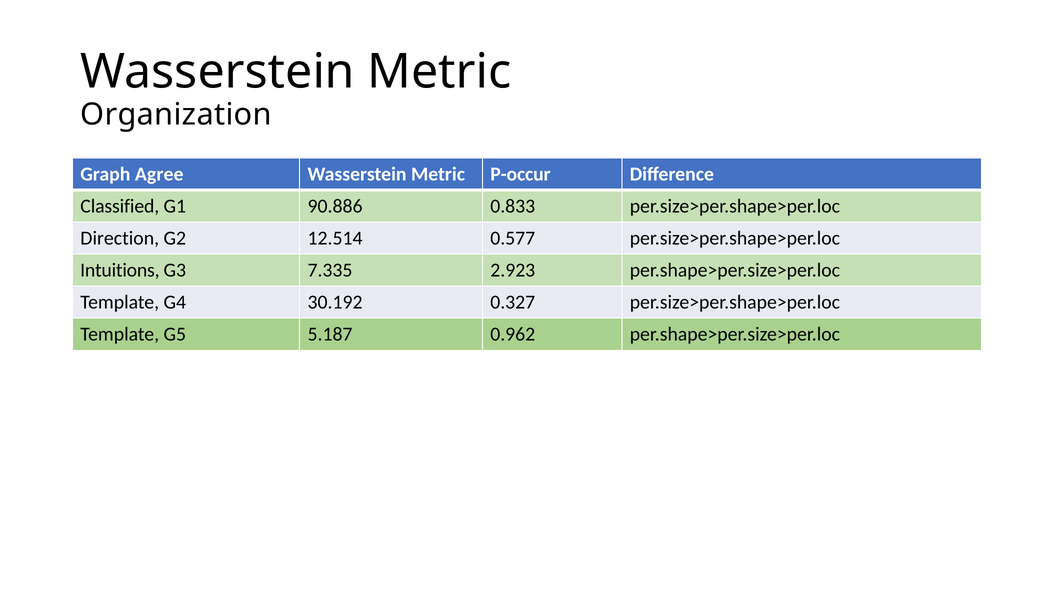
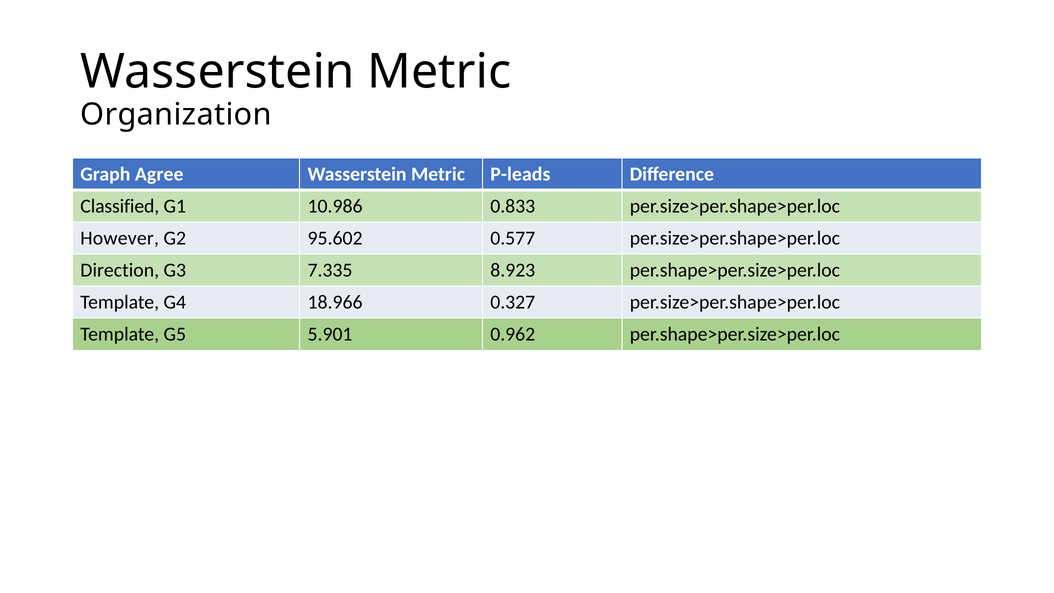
P-occur: P-occur -> P-leads (520, 174)
90.886: 90.886 -> 10.986 (335, 206)
Direction: Direction -> However (120, 238)
12.514: 12.514 -> 95.602 (335, 238)
Intuitions: Intuitions -> Direction (120, 270)
2.923: 2.923 -> 8.923 (513, 270)
30.192: 30.192 -> 18.966 (335, 302)
5.187: 5.187 -> 5.901 (330, 334)
